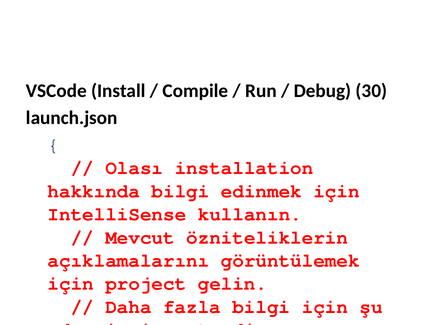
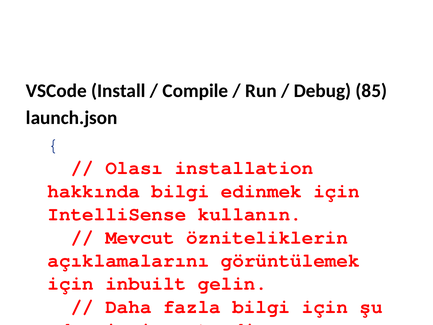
30: 30 -> 85 (371, 91)
project: project -> inbuilt (146, 283)
